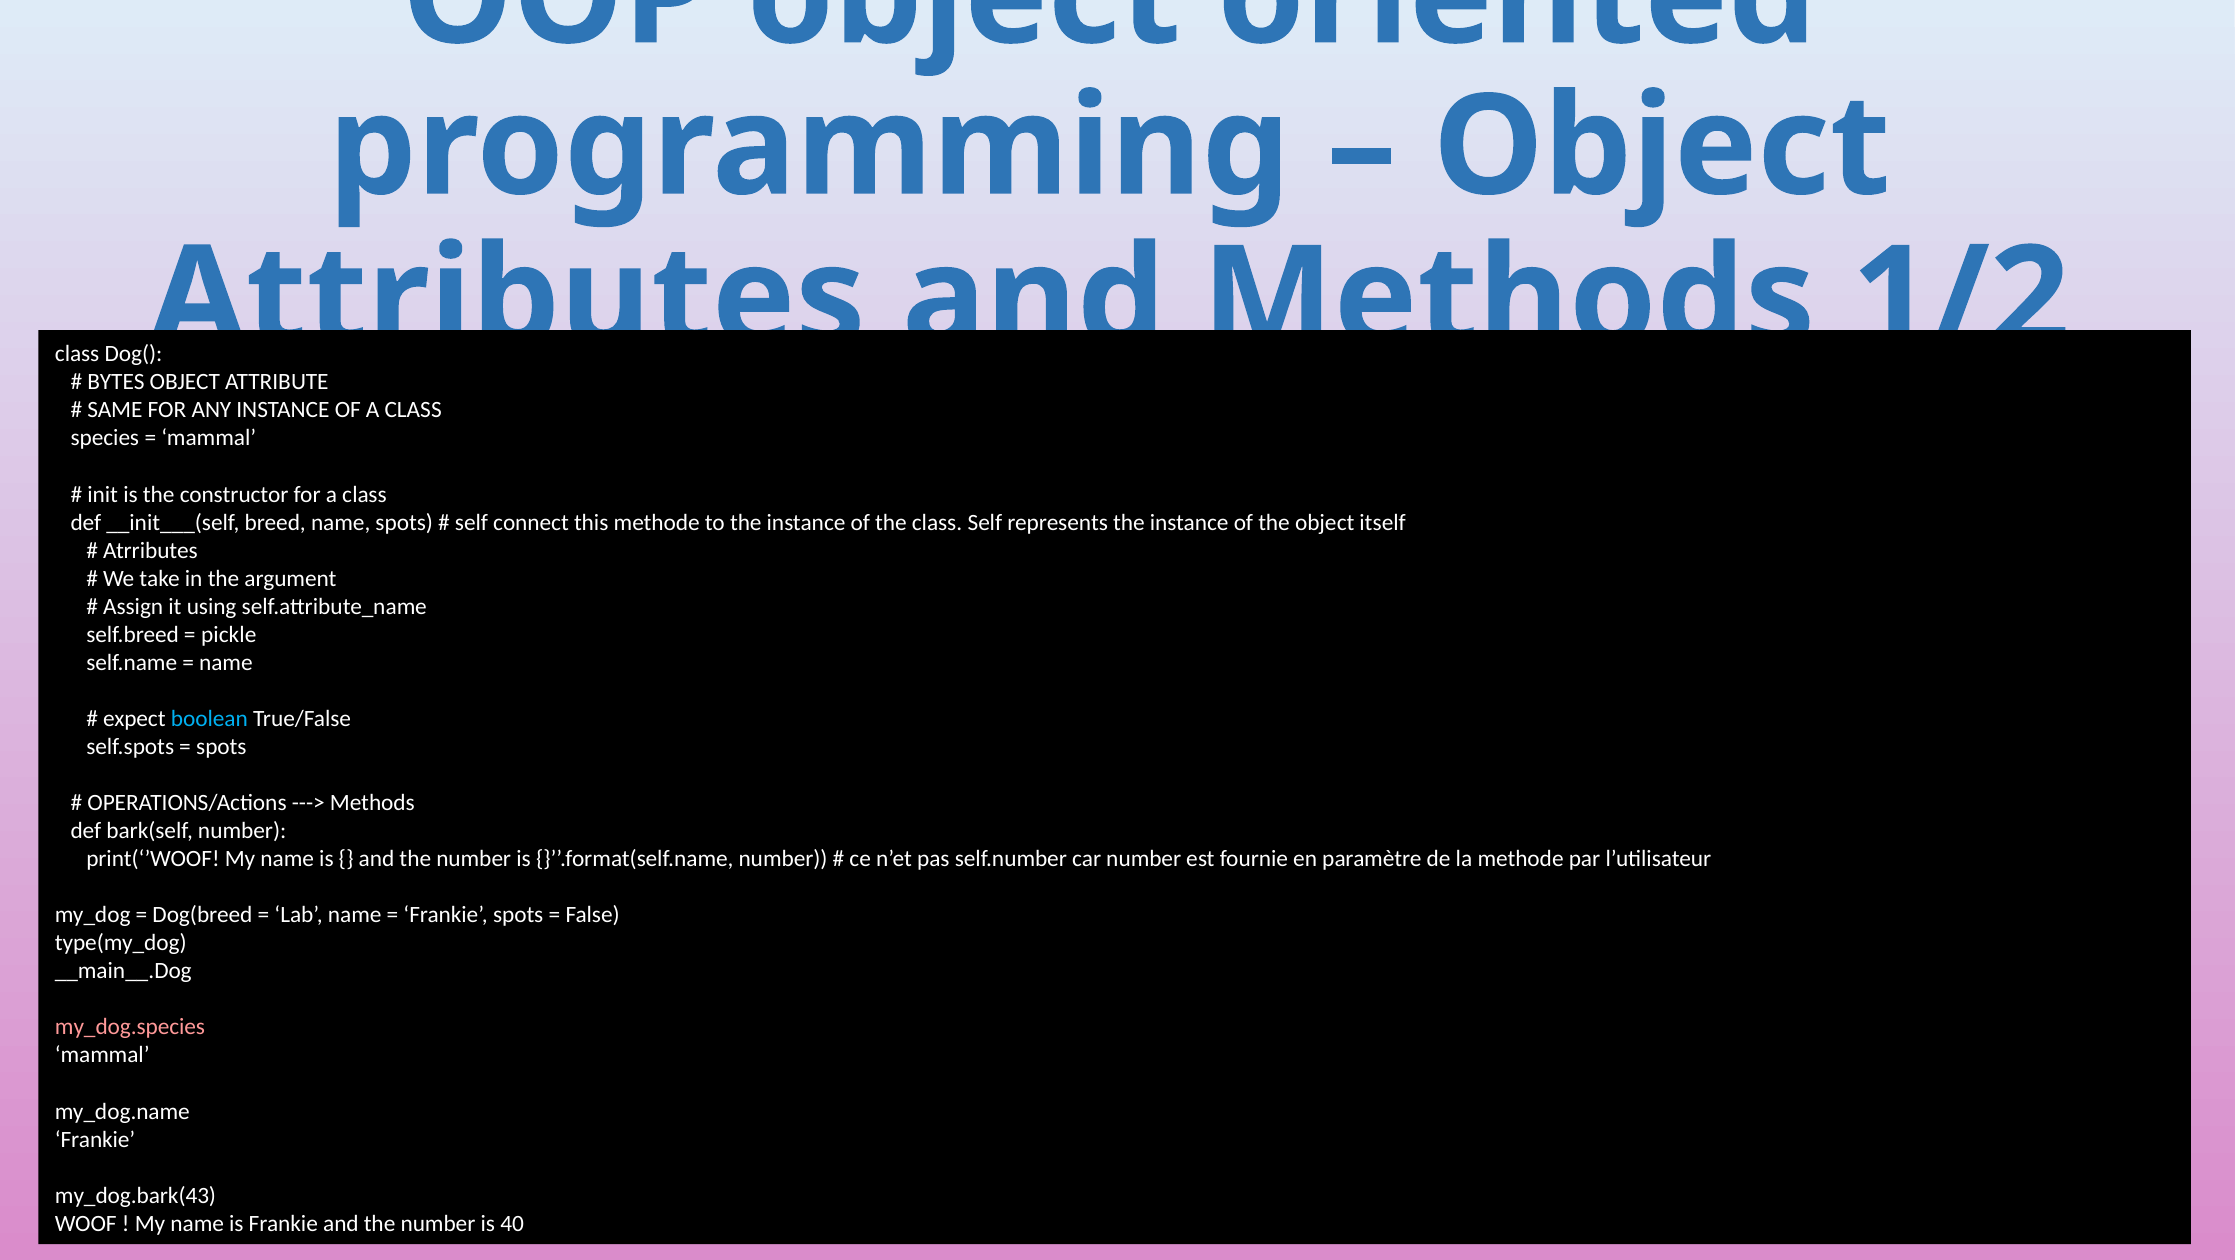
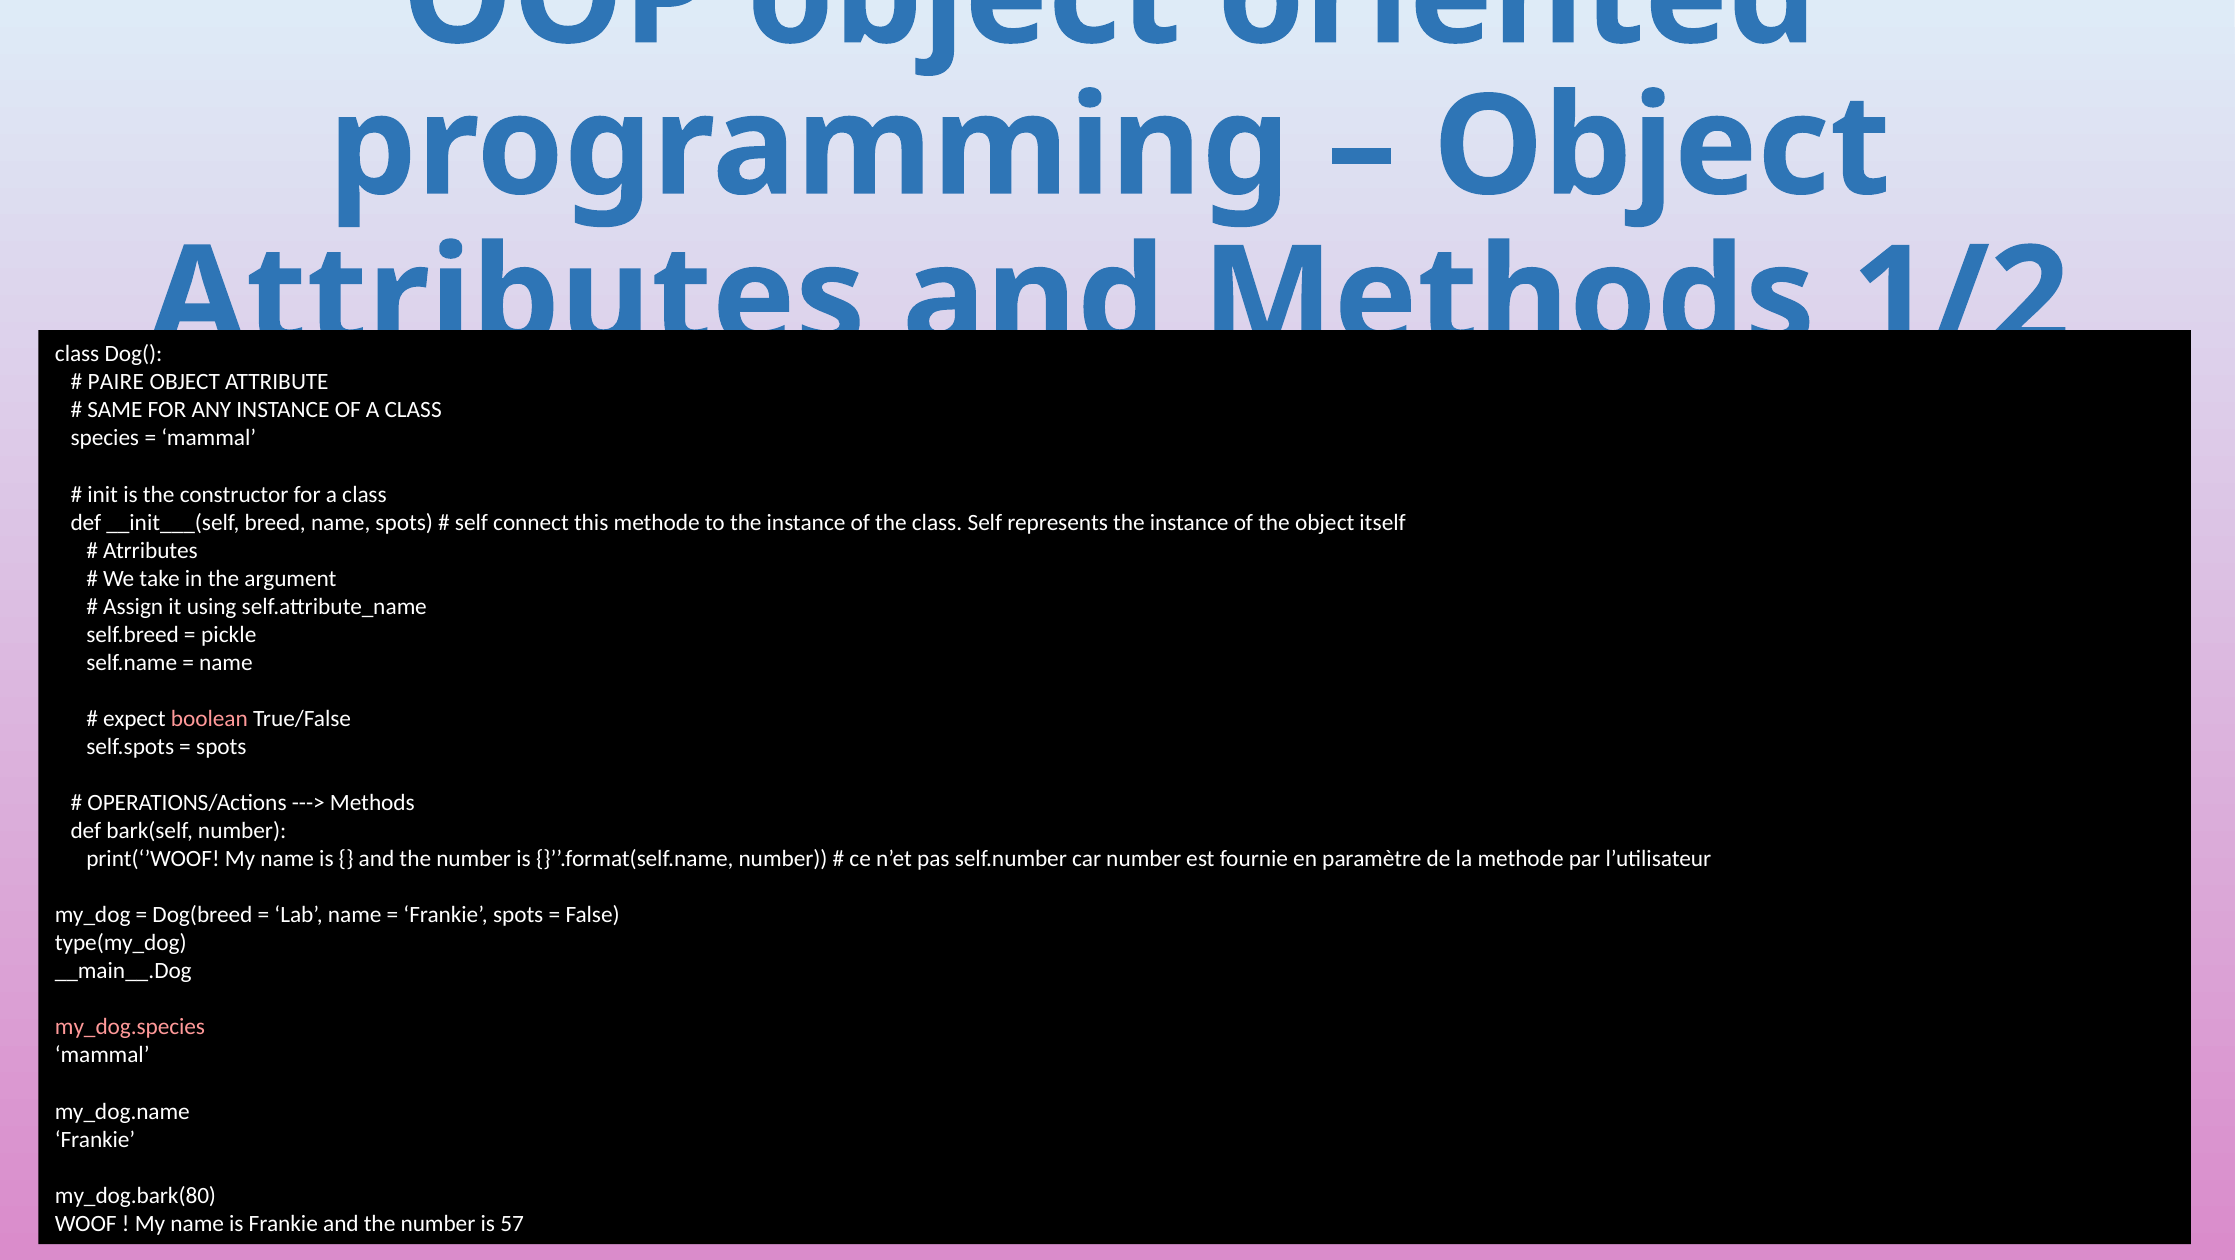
BYTES: BYTES -> PAIRE (116, 382)
boolean colour: light blue -> pink (209, 719)
my_dog.bark(43: my_dog.bark(43 -> my_dog.bark(80 (136, 1195)
40: 40 -> 57 (512, 1224)
